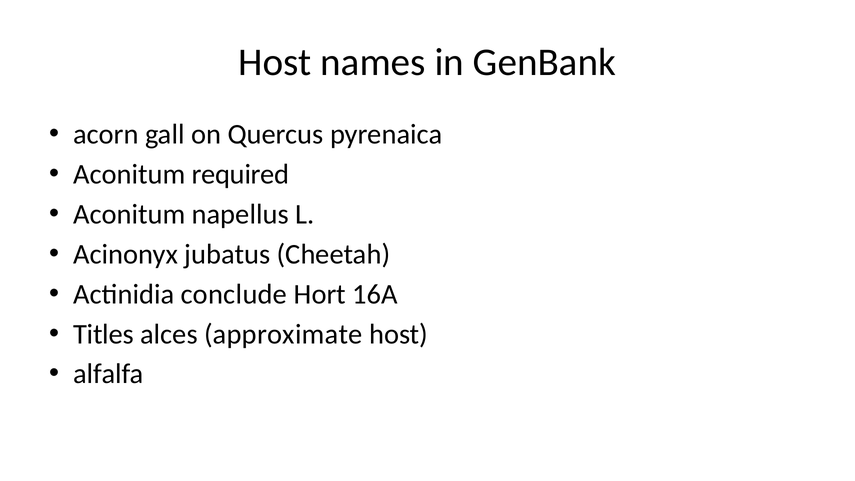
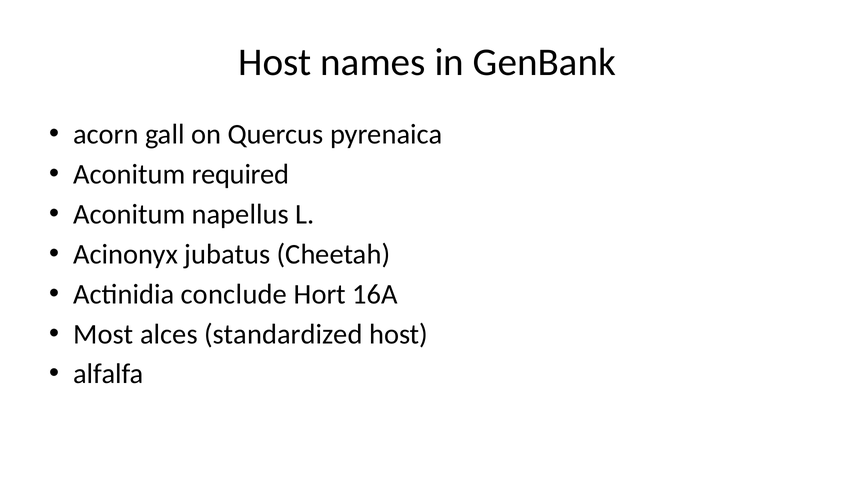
Titles: Titles -> Most (103, 334)
approximate: approximate -> standardized (283, 334)
